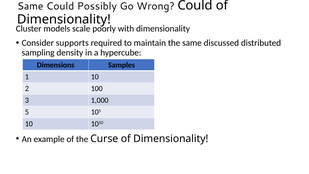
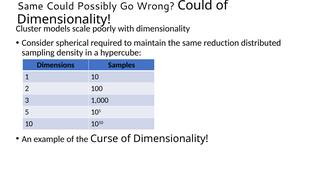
supports: supports -> spherical (72, 43)
discussed: discussed -> reduction (221, 43)
